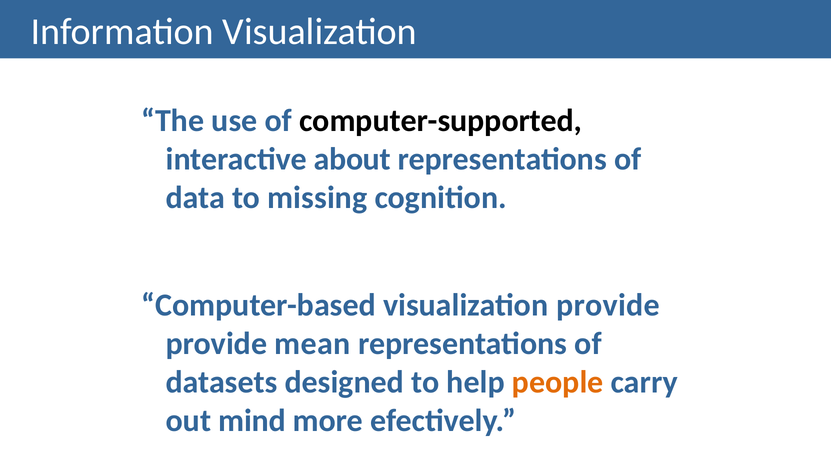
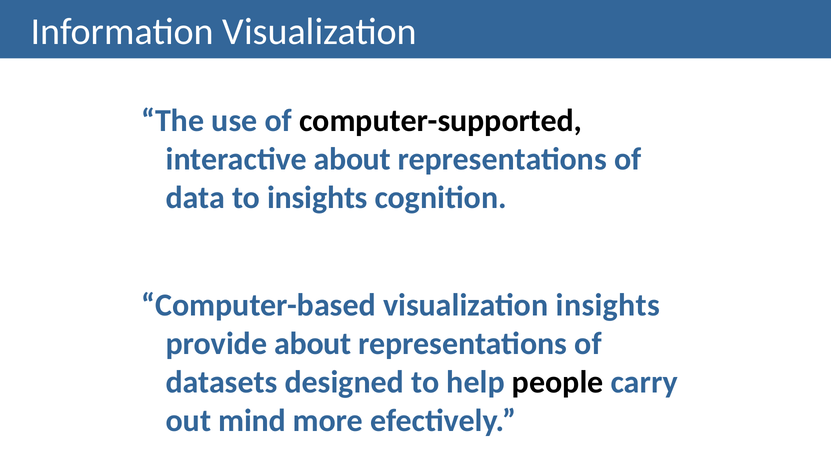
to missing: missing -> insights (317, 198)
visualization provide: provide -> insights (608, 306)
provide mean: mean -> about (313, 344)
people colour: orange -> black (558, 383)
